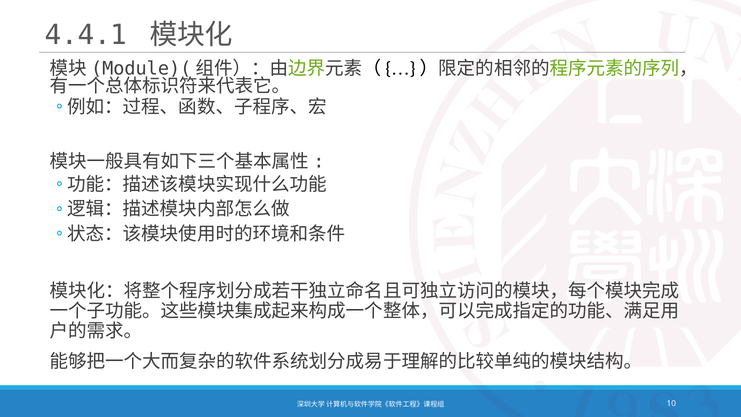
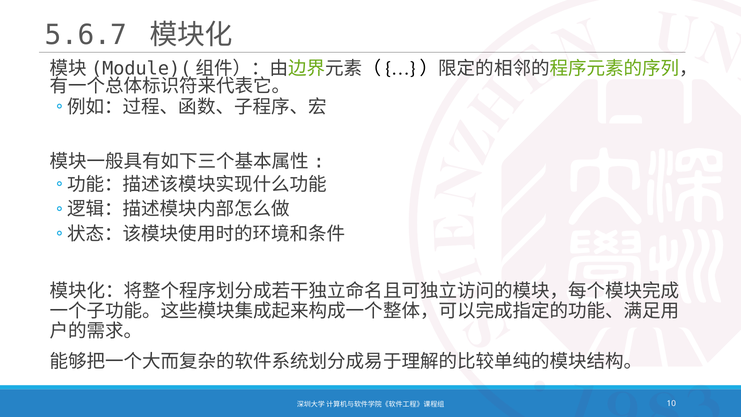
4.4.1: 4.4.1 -> 5.6.7 (86, 35)
